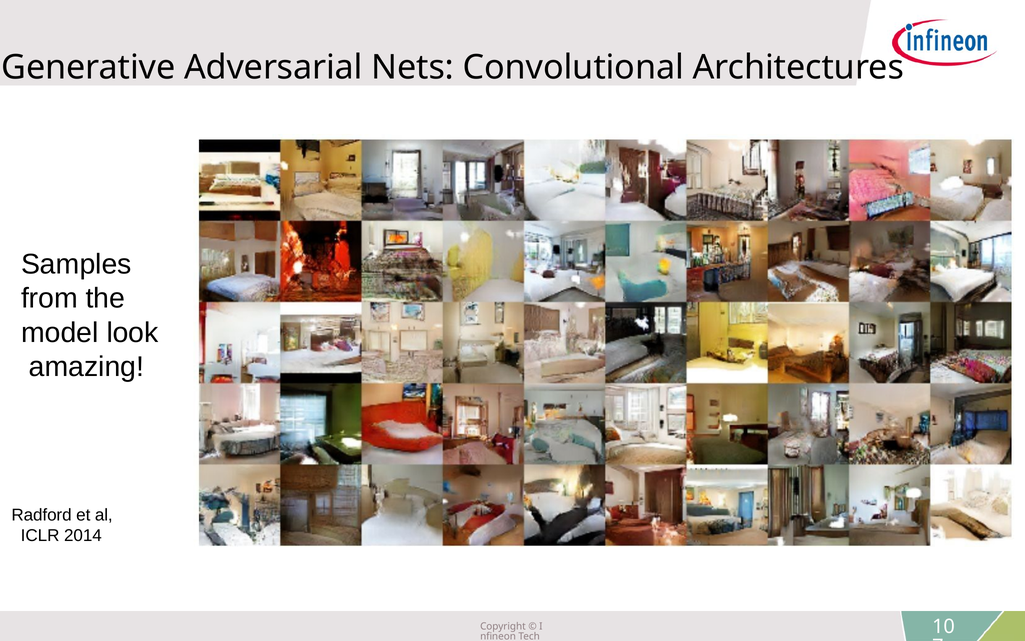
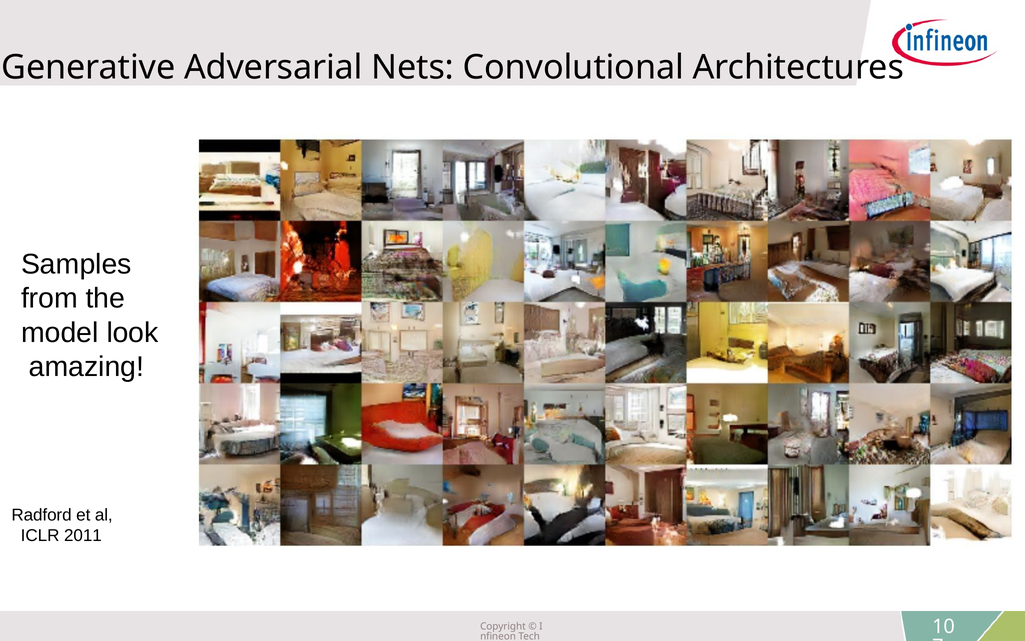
2014: 2014 -> 2011 (83, 535)
